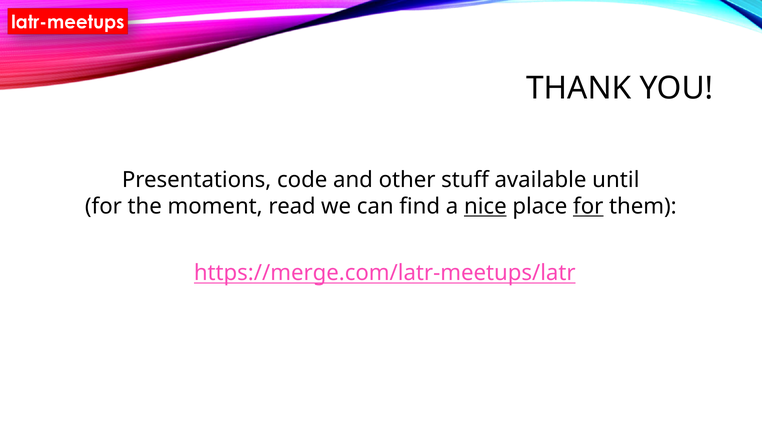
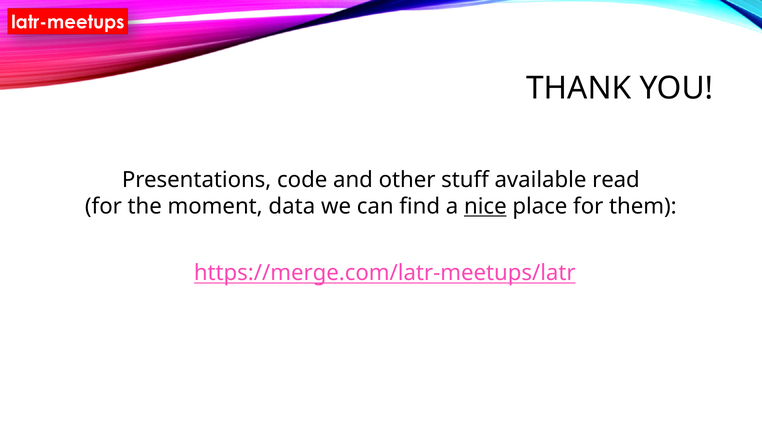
until: until -> read (616, 180)
read: read -> data (292, 206)
for underline: present -> none (588, 206)
